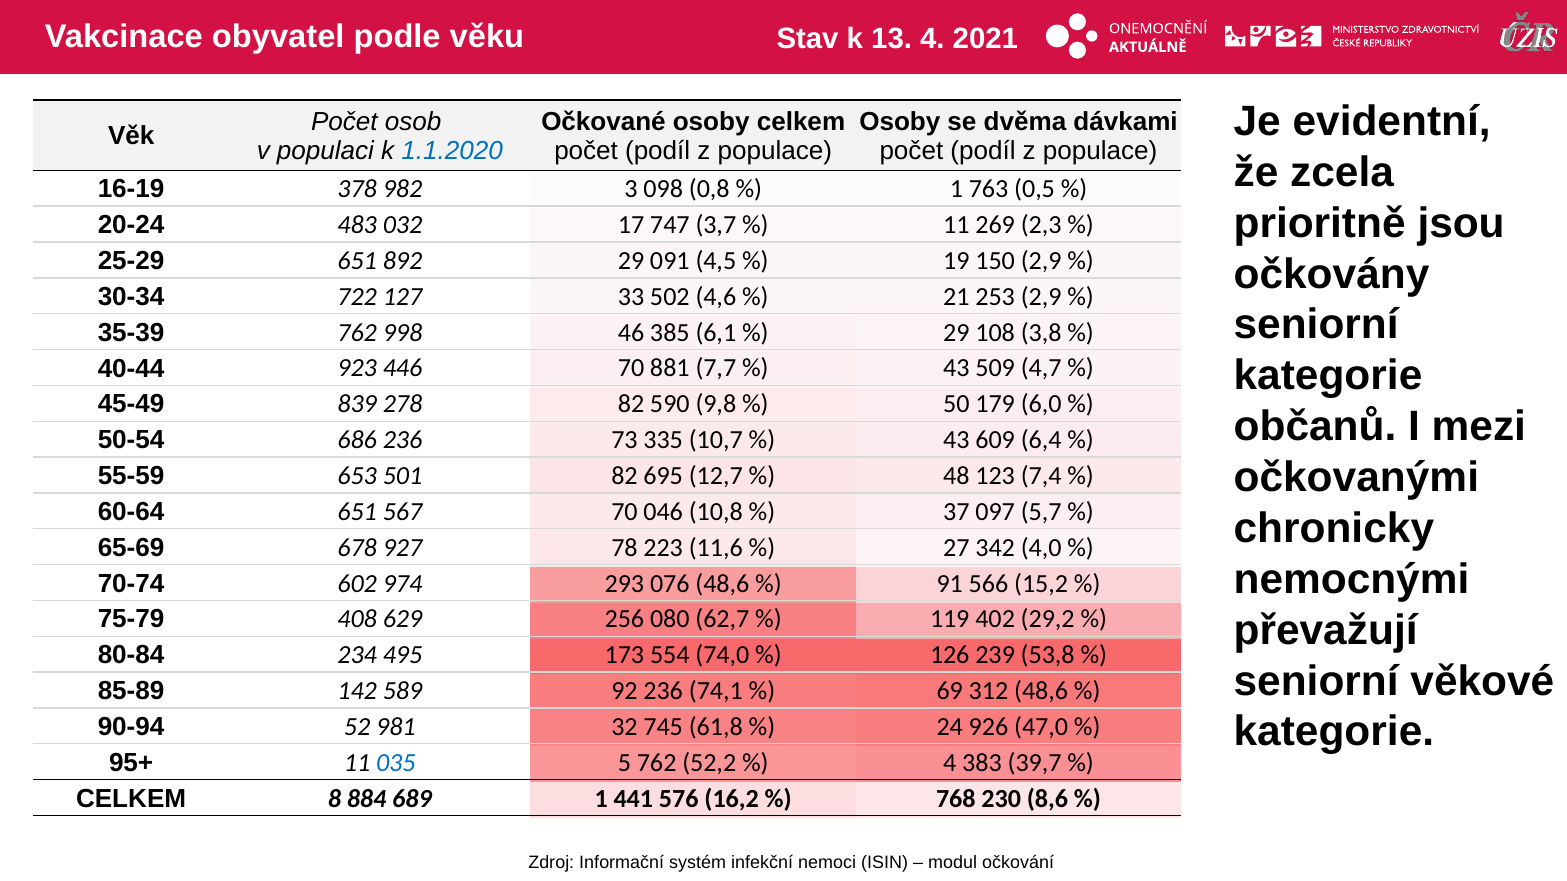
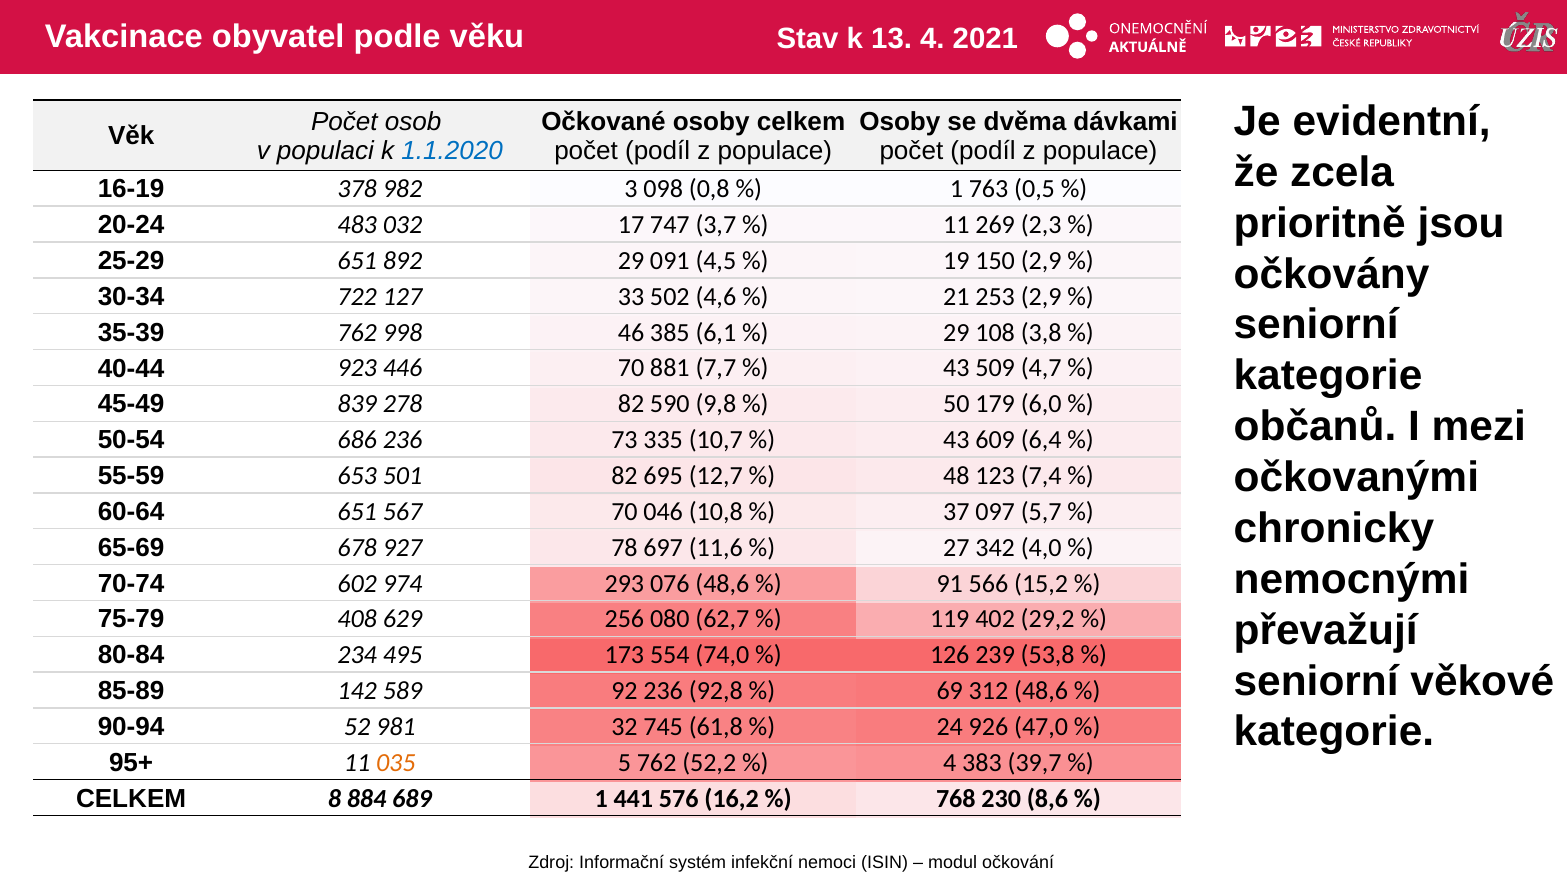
223: 223 -> 697 (663, 548)
74,1: 74,1 -> 92,8 (716, 691)
035 colour: blue -> orange (396, 763)
